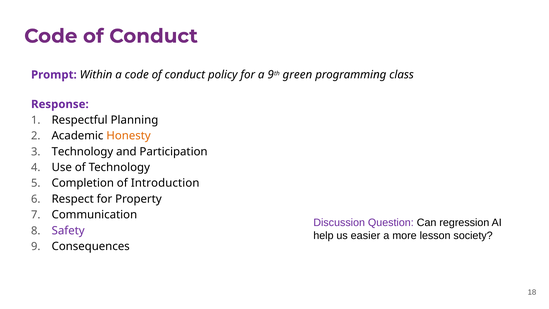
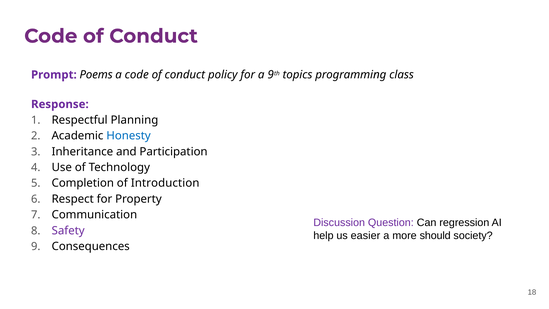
Within: Within -> Poems (96, 75)
green: green -> topics (297, 75)
Honesty colour: orange -> blue (129, 136)
Technology: Technology -> Inheritance (82, 152)
lesson: lesson -> should (435, 235)
